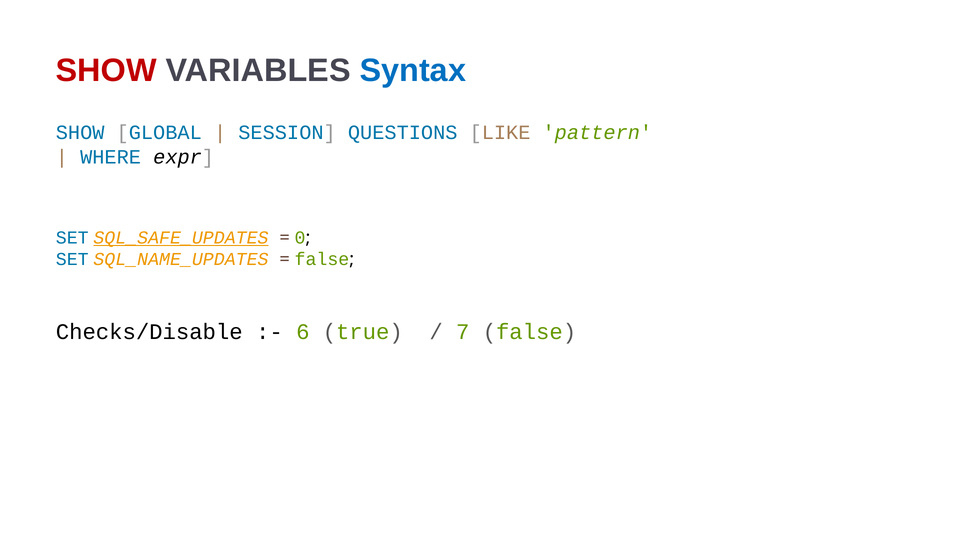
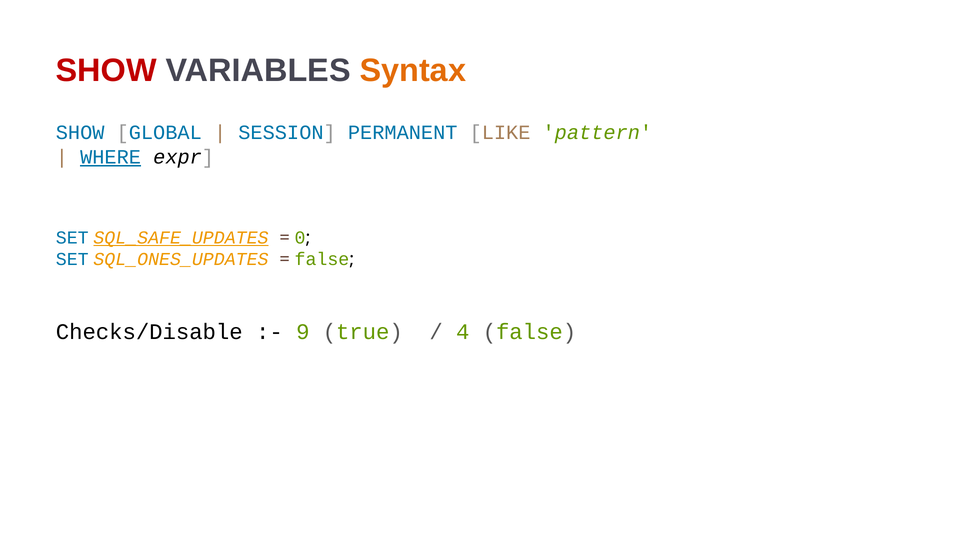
Syntax colour: blue -> orange (413, 70)
QUESTIONS: QUESTIONS -> PERMANENT (403, 133)
WHERE underline: none -> present (111, 157)
SQL_NAME_UPDATES: SQL_NAME_UPDATES -> SQL_ONES_UPDATES (181, 260)
6: 6 -> 9 (303, 332)
7: 7 -> 4 (463, 332)
